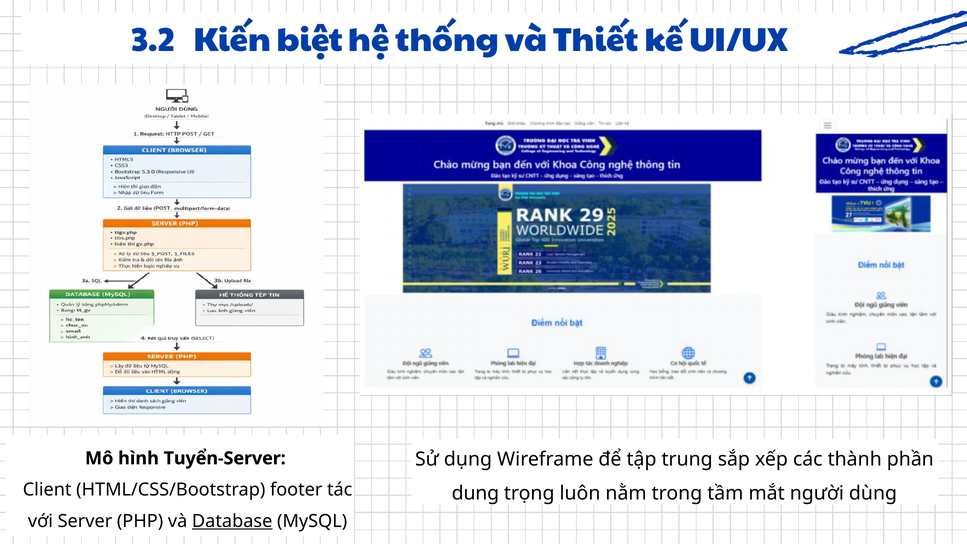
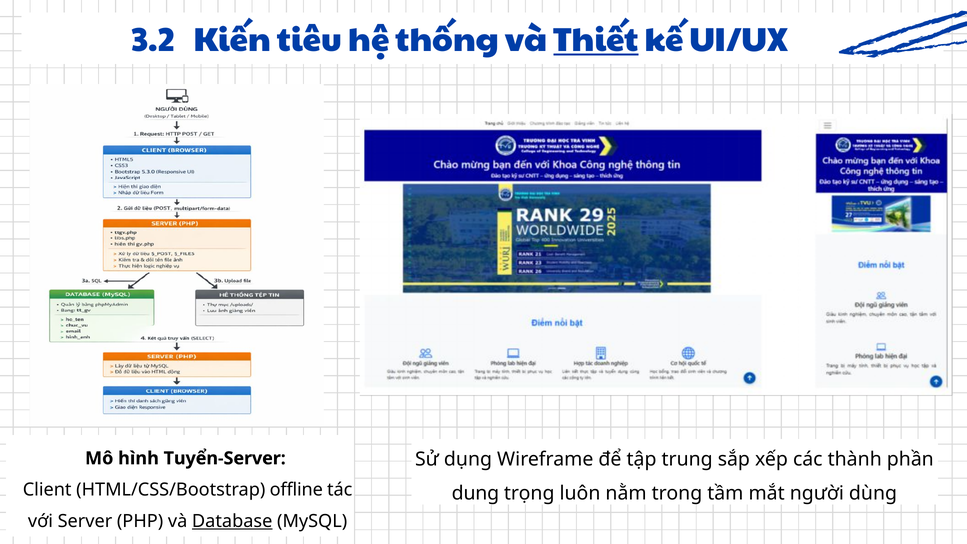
biệt: biệt -> tiêu (310, 40)
Thiết underline: none -> present (596, 40)
footer: footer -> offline (296, 490)
